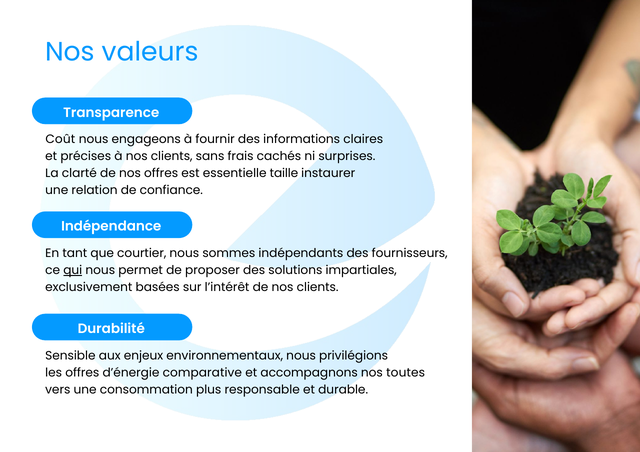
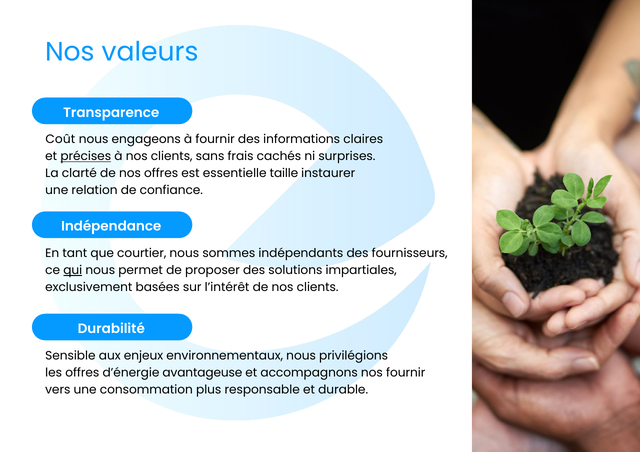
précises underline: none -> present (86, 156)
comparative: comparative -> avantageuse (202, 373)
nos toutes: toutes -> fournir (406, 373)
